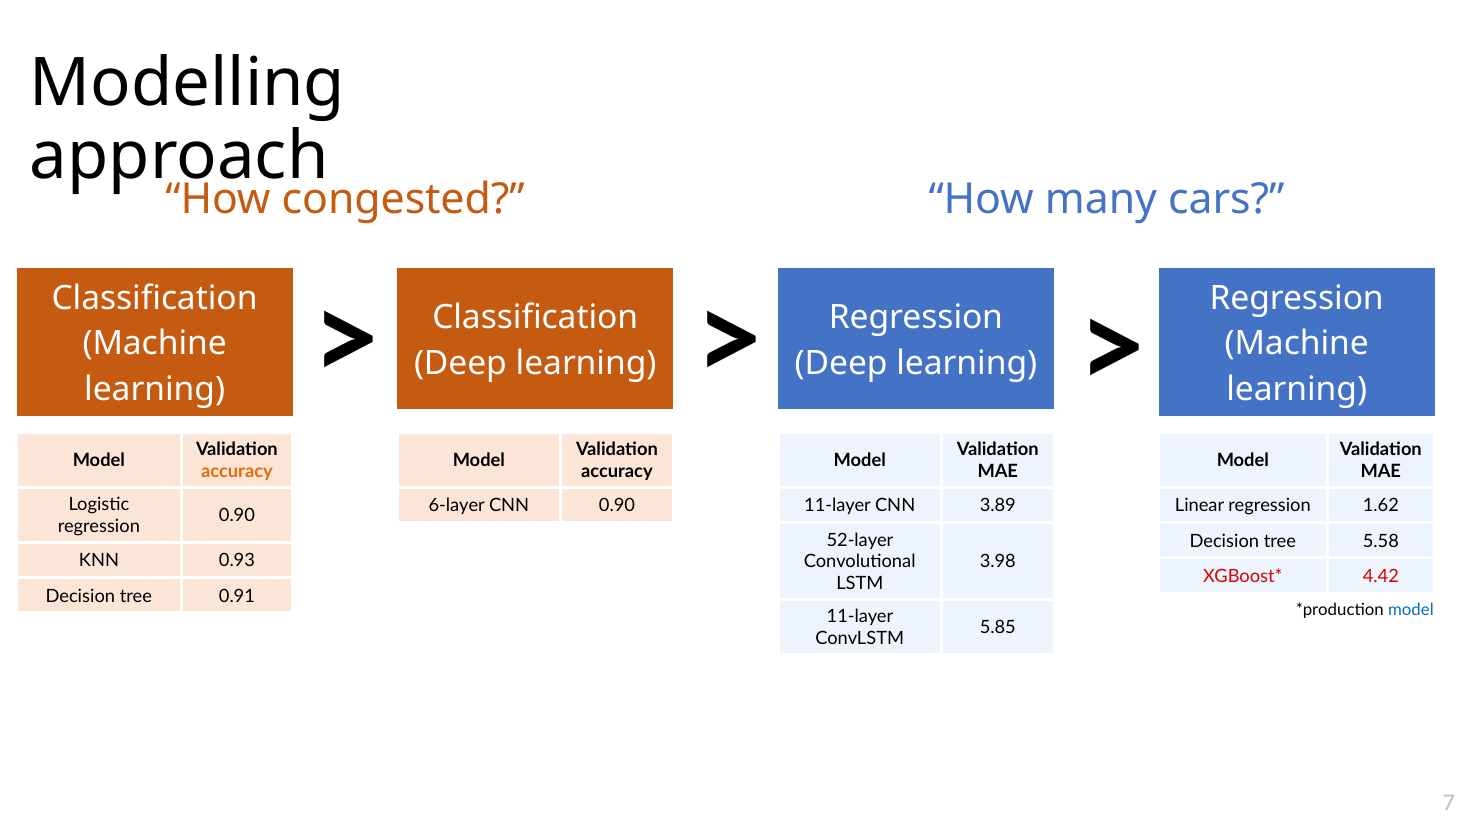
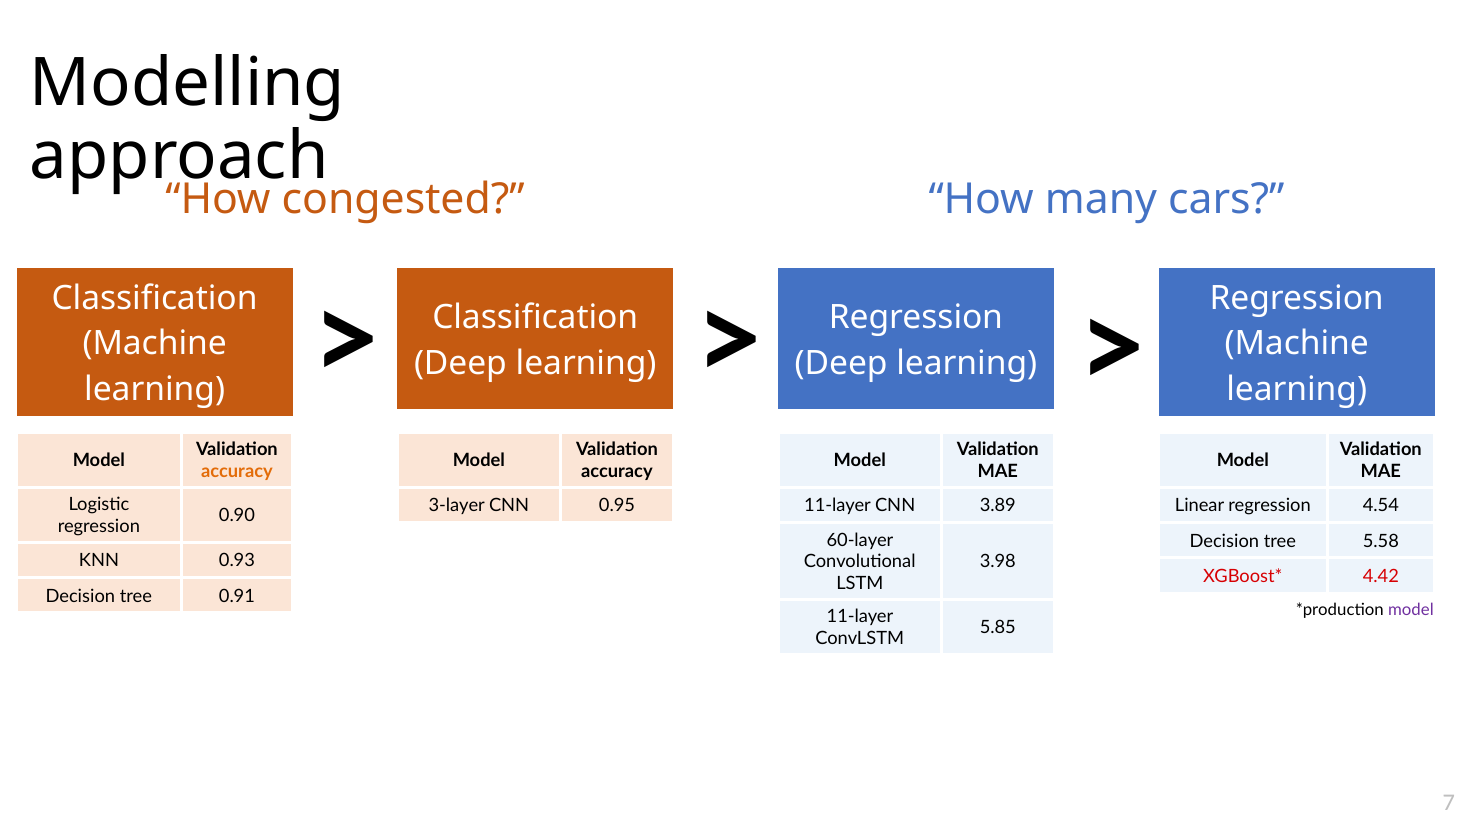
6-layer: 6-layer -> 3-layer (457, 506)
CNN 0.90: 0.90 -> 0.95 (617, 506)
1.62: 1.62 -> 4.54 (1381, 506)
52-layer: 52-layer -> 60-layer (860, 540)
model colour: blue -> purple (1411, 610)
